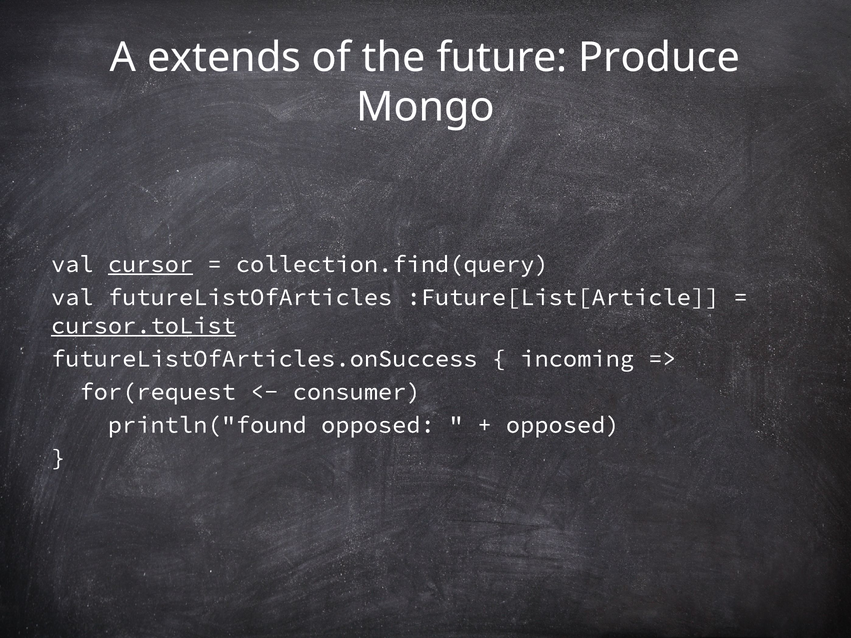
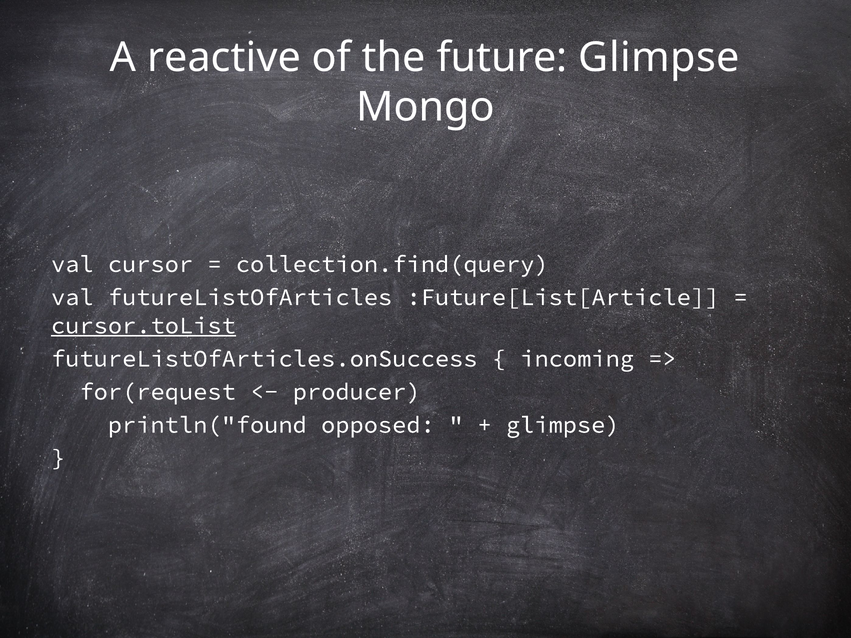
extends: extends -> reactive (224, 58)
future Produce: Produce -> Glimpse (659, 58)
cursor underline: present -> none (150, 264)
consumer: consumer -> producer (357, 392)
opposed: opposed -> glimpse (563, 425)
